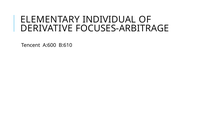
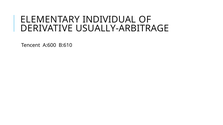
FOCUSES-ARBITRAGE: FOCUSES-ARBITRAGE -> USUALLY-ARBITRAGE (122, 28)
